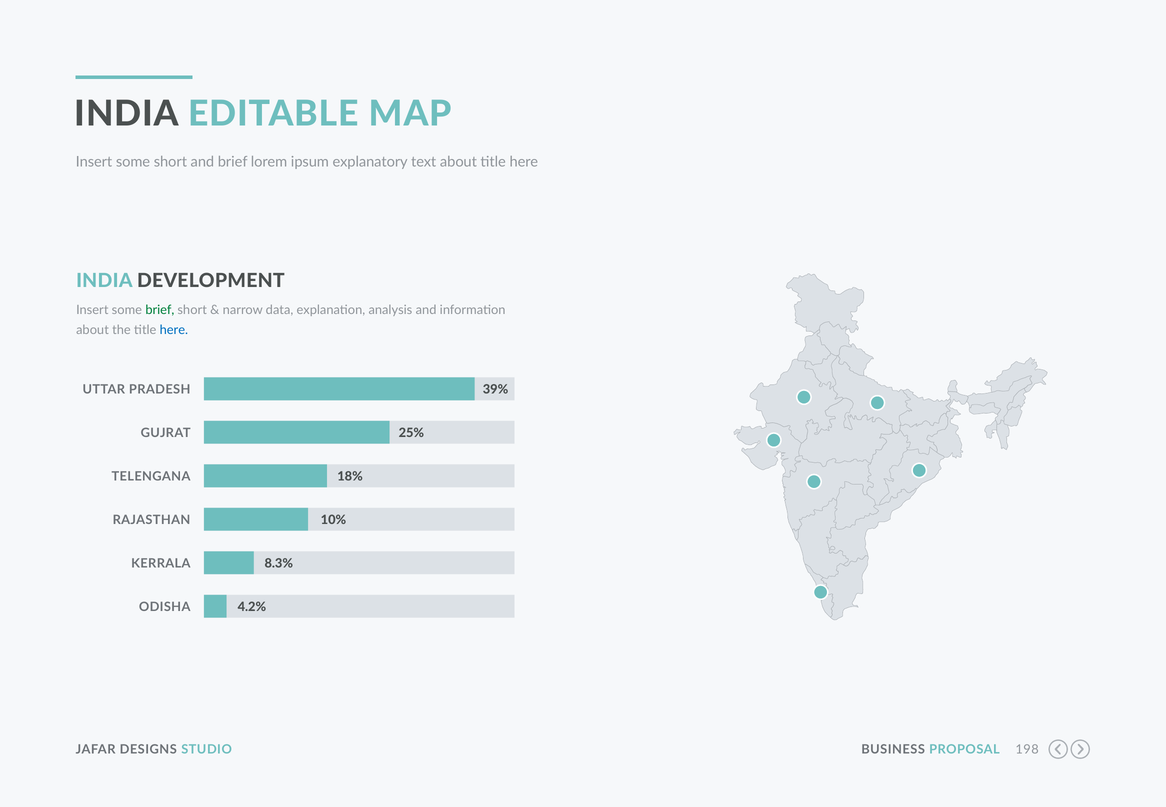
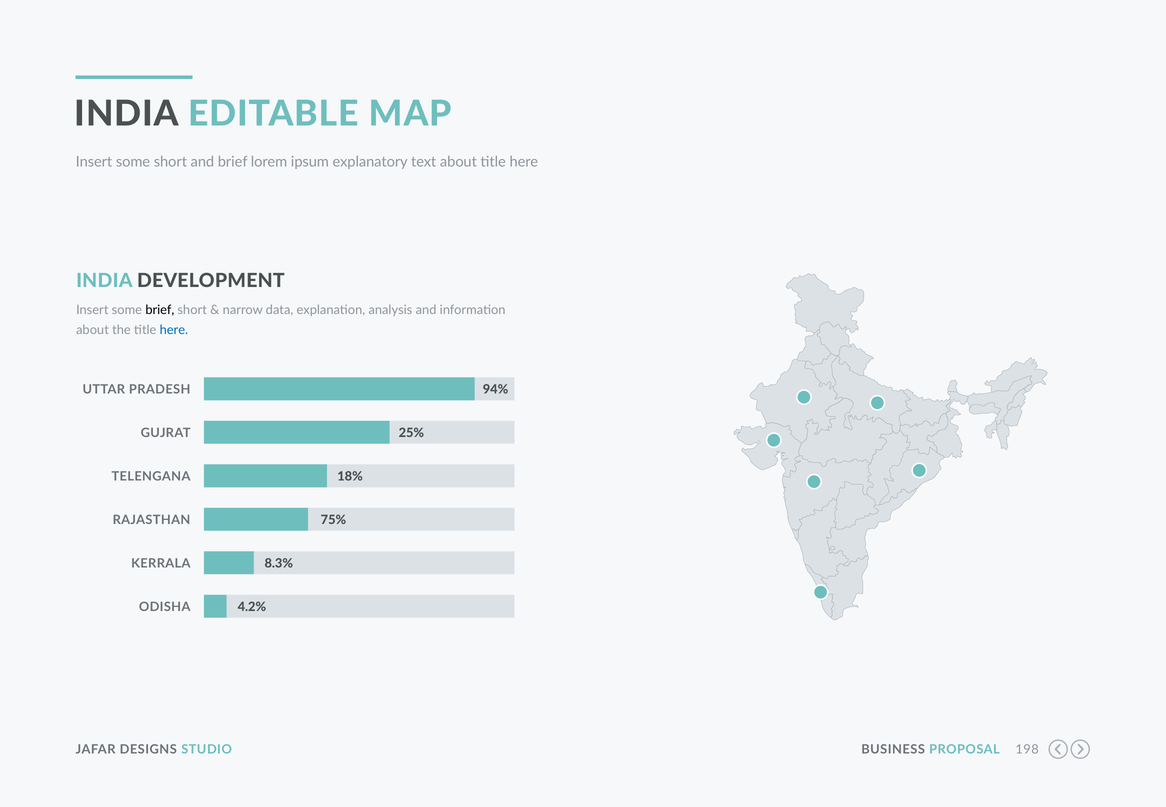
brief colour: green -> black (160, 310)
39%: 39% -> 94% (496, 390)
10%: 10% -> 75% (333, 520)
